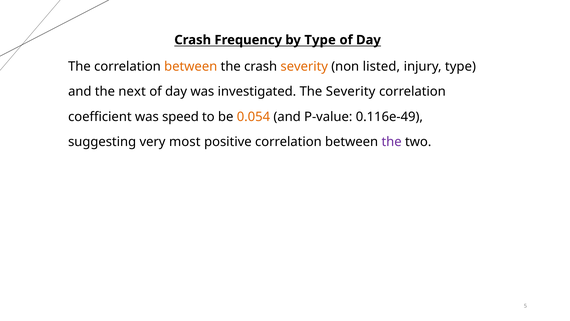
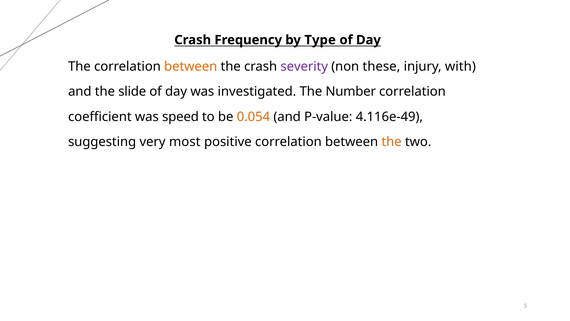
severity colour: orange -> purple (304, 66)
listed: listed -> these (381, 66)
injury type: type -> with (460, 66)
next: next -> slide (132, 92)
The Severity: Severity -> Number (351, 92)
0.116e-49: 0.116e-49 -> 4.116e-49 (389, 117)
the colour: purple -> orange (392, 142)
